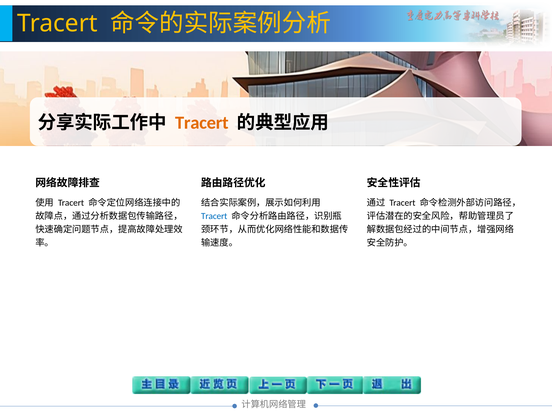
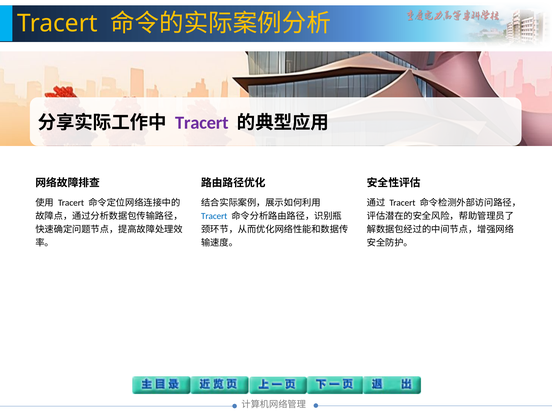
Tracert colour: orange -> purple (202, 123)
